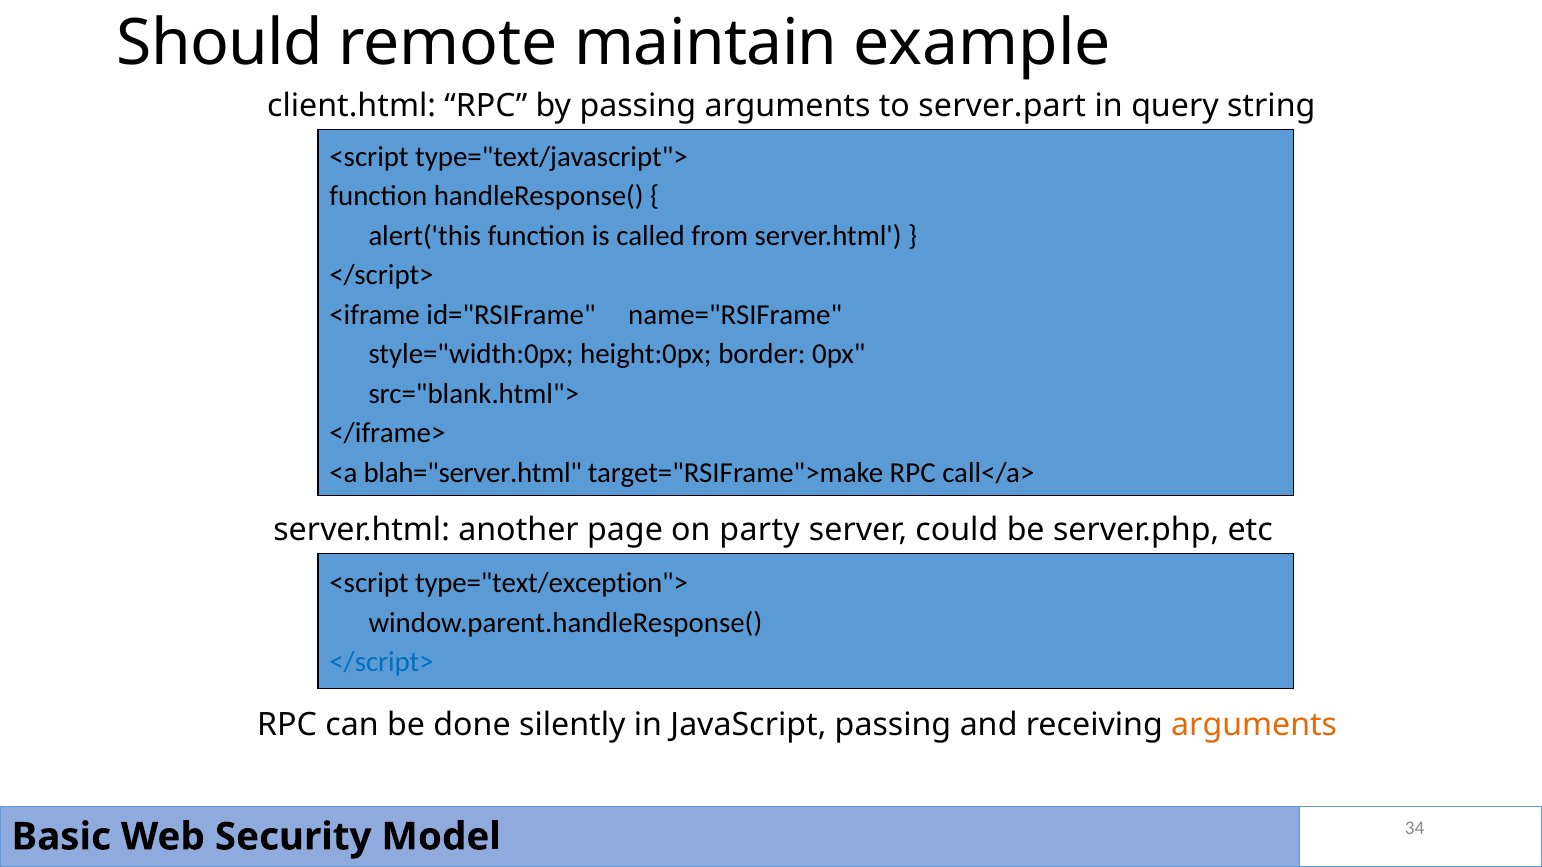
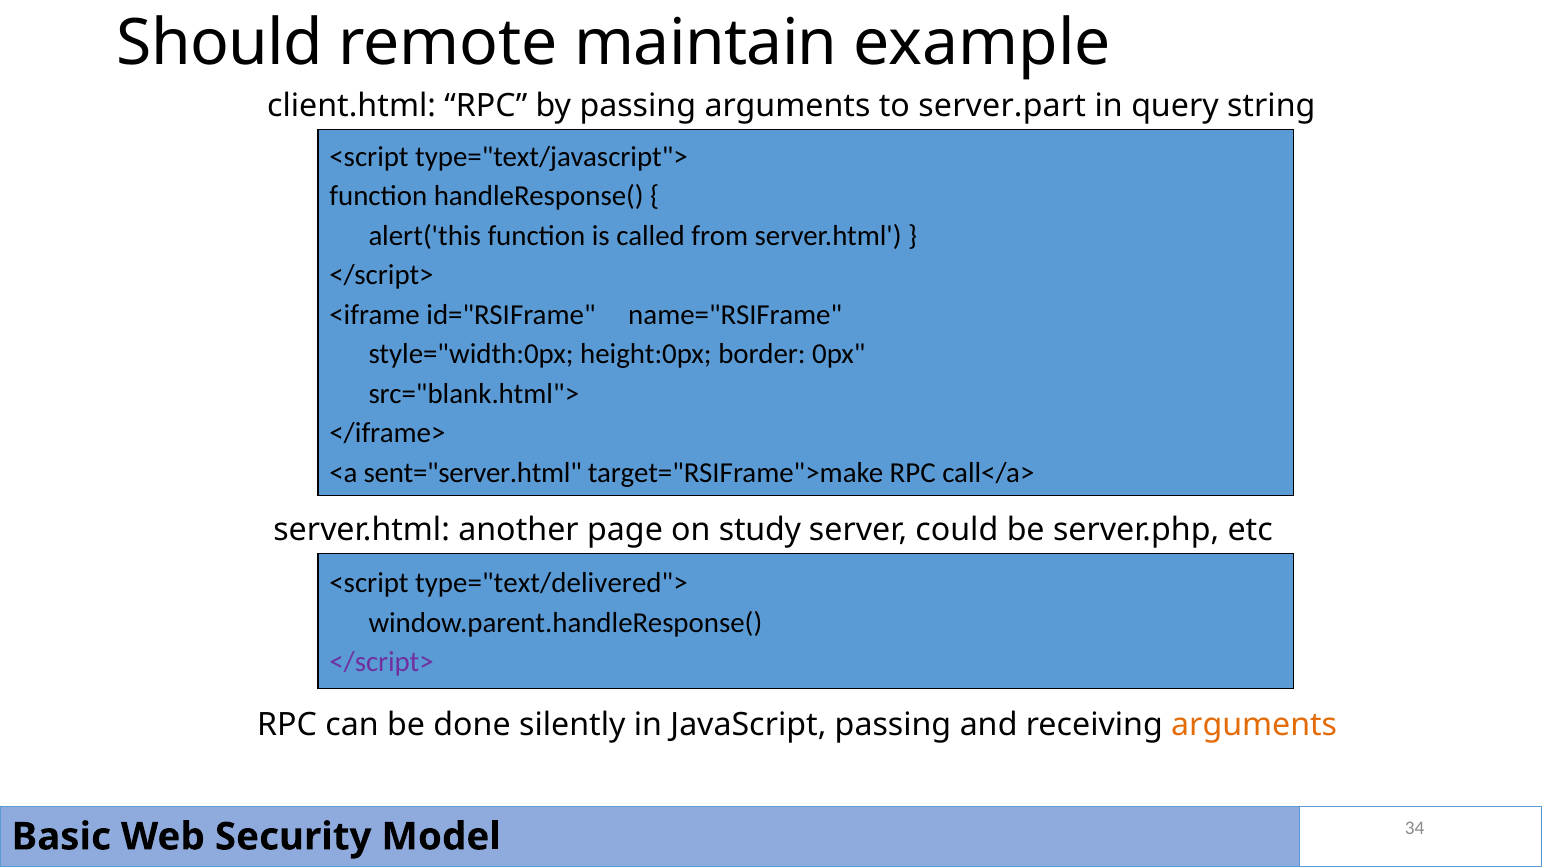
blah="server.html: blah="server.html -> sent="server.html (473, 473)
party: party -> study (760, 530)
type="text/exception">: type="text/exception"> -> type="text/delivered"> (551, 584)
</script> colour: blue -> purple (382, 663)
